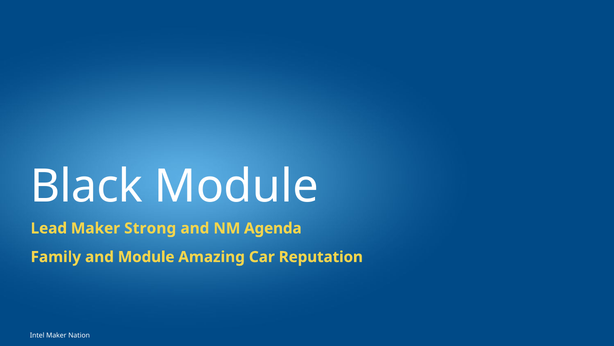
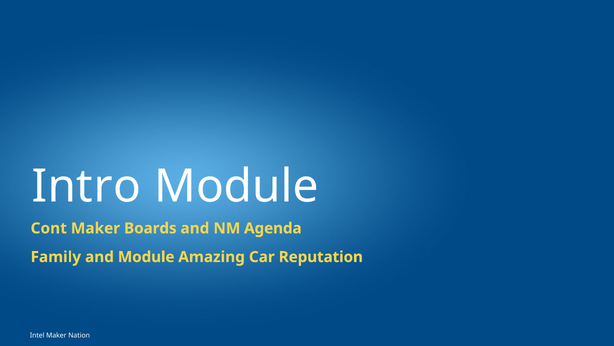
Black: Black -> Intro (86, 186)
Lead: Lead -> Cont (49, 228)
Strong: Strong -> Boards (150, 228)
